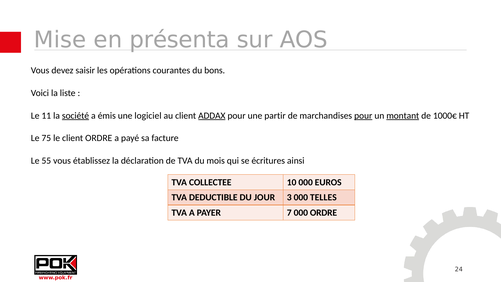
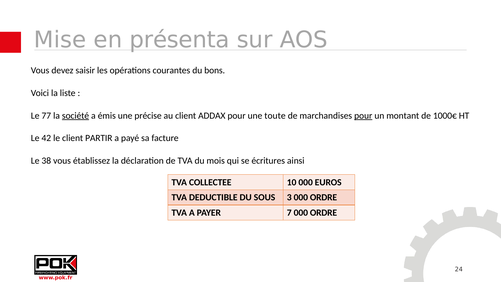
11: 11 -> 77 (46, 115)
logiciel: logiciel -> précise (148, 115)
ADDAX underline: present -> none (212, 115)
partir: partir -> toute (275, 115)
montant underline: present -> none (403, 115)
75: 75 -> 42 (46, 138)
client ORDRE: ORDRE -> PARTIR (99, 138)
55: 55 -> 38 (46, 161)
JOUR: JOUR -> SOUS (265, 197)
3 000 TELLES: TELLES -> ORDRE (323, 197)
